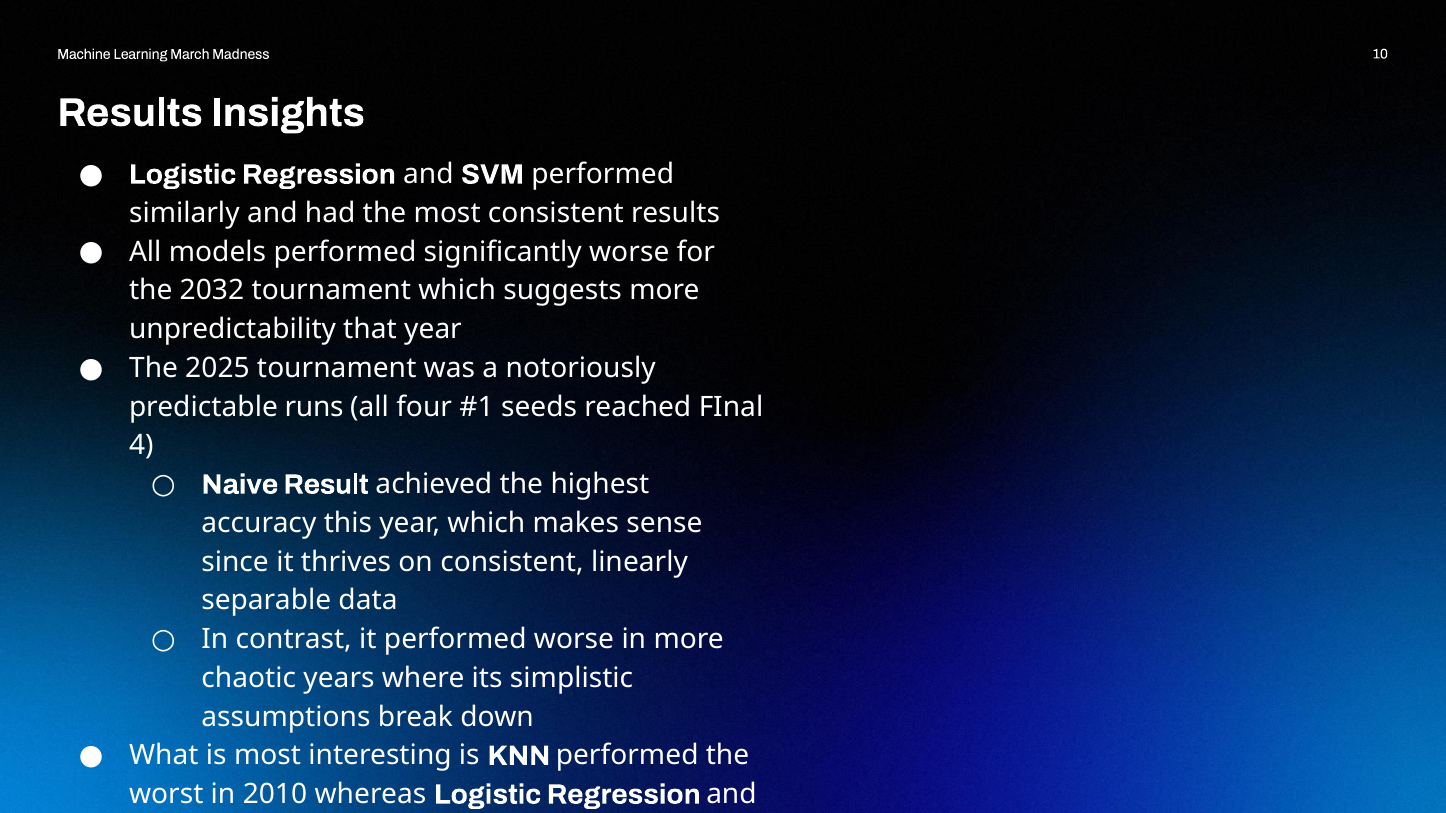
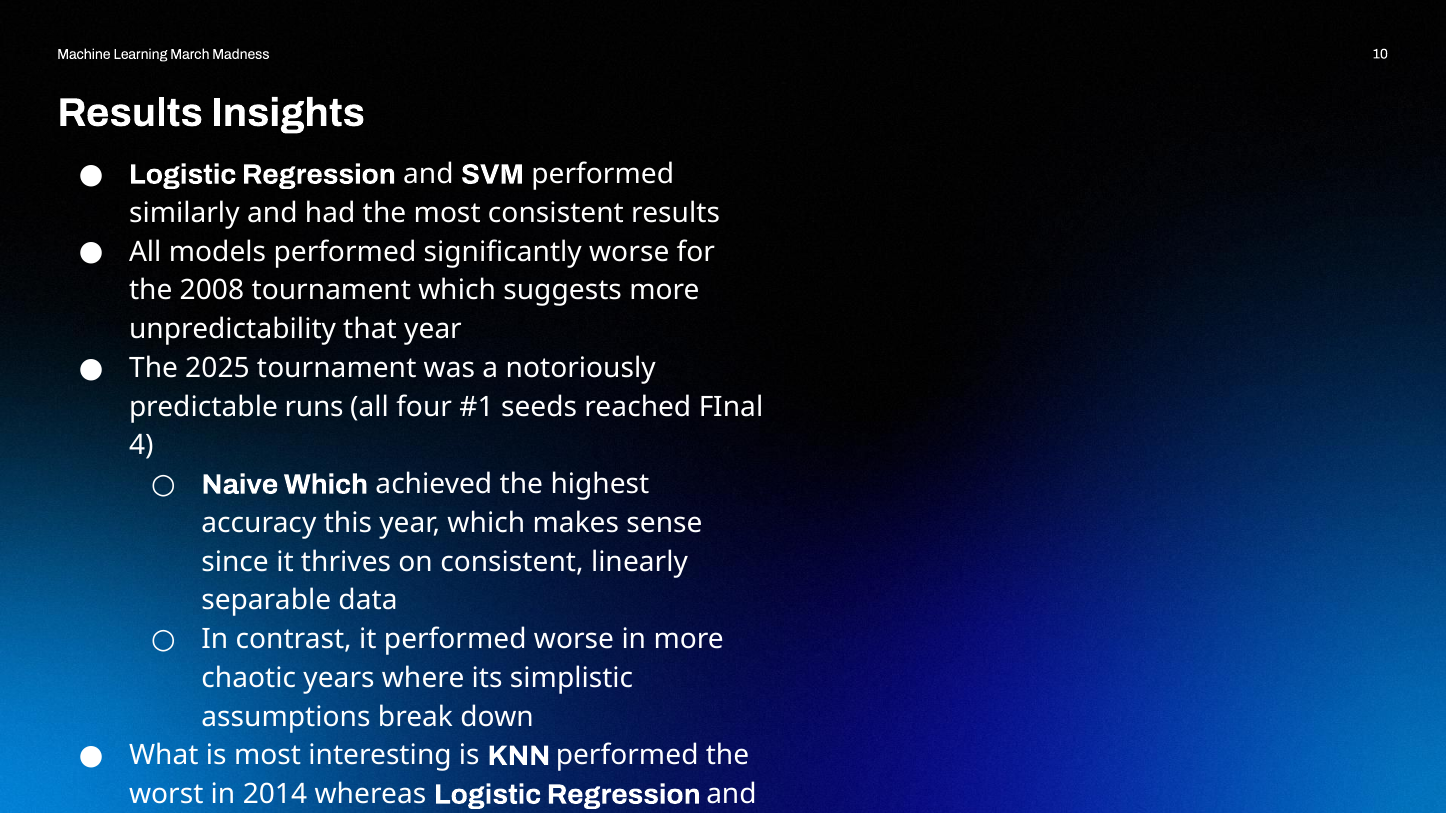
2032: 2032 -> 2008 (212, 291)
Naive Result: Result -> Which (326, 485)
2010: 2010 -> 2014 (275, 795)
